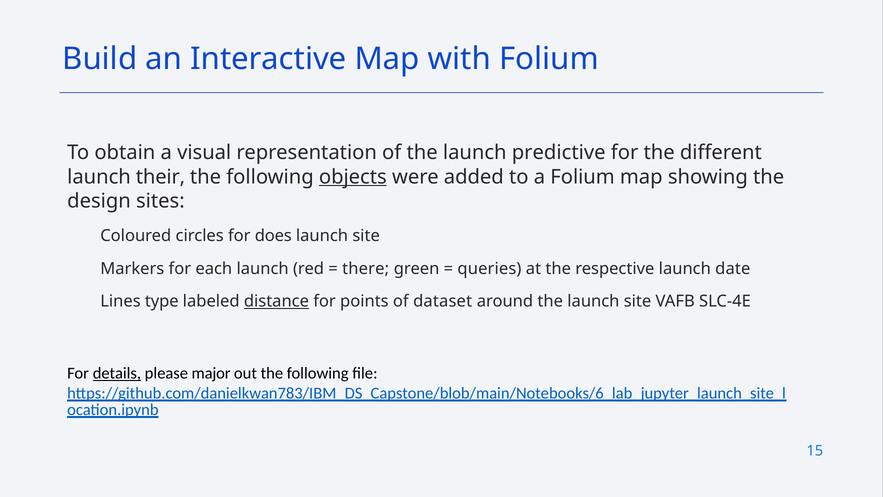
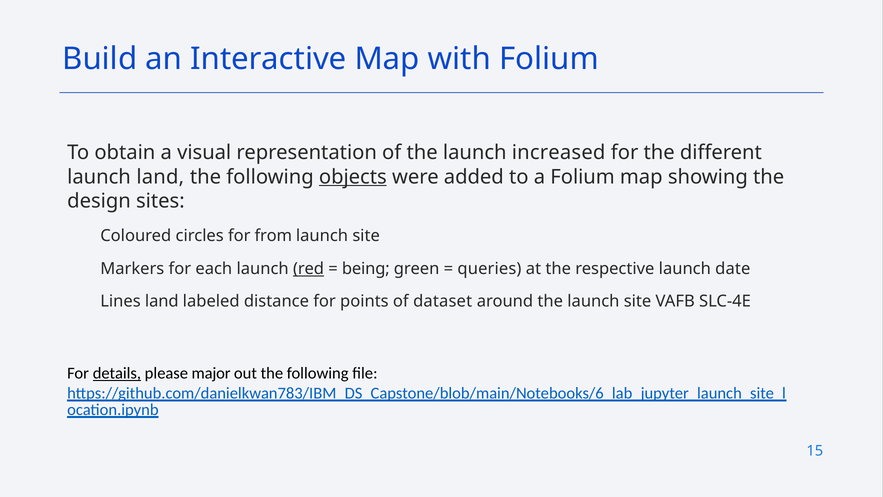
predictive: predictive -> increased (559, 153)
launch their: their -> land (160, 177)
does: does -> from (273, 236)
red underline: none -> present (309, 269)
there: there -> being (366, 269)
Lines type: type -> land (162, 301)
distance underline: present -> none (276, 301)
